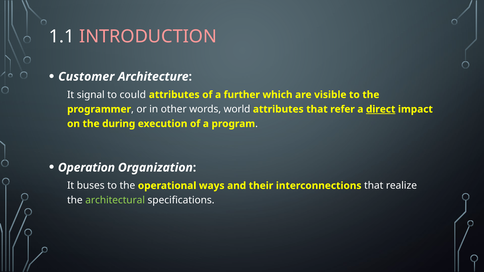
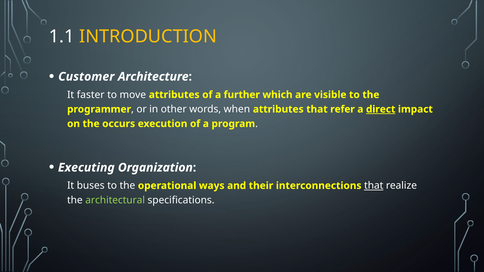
INTRODUCTION colour: pink -> yellow (148, 36)
signal: signal -> faster (91, 95)
could: could -> move (133, 95)
world: world -> when (237, 109)
during: during -> occurs (119, 124)
Operation: Operation -> Executing (86, 168)
that underline: none -> present (374, 186)
